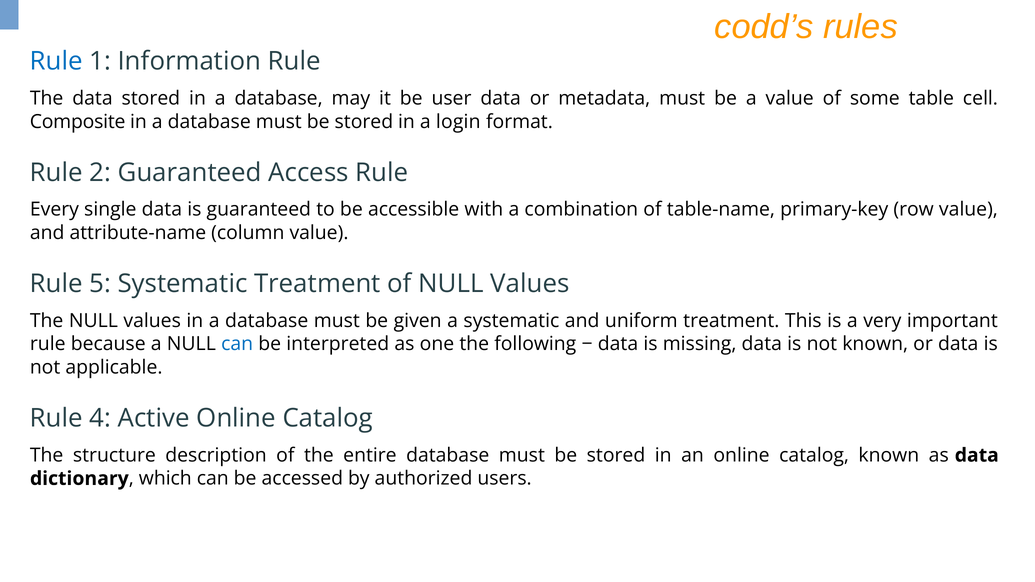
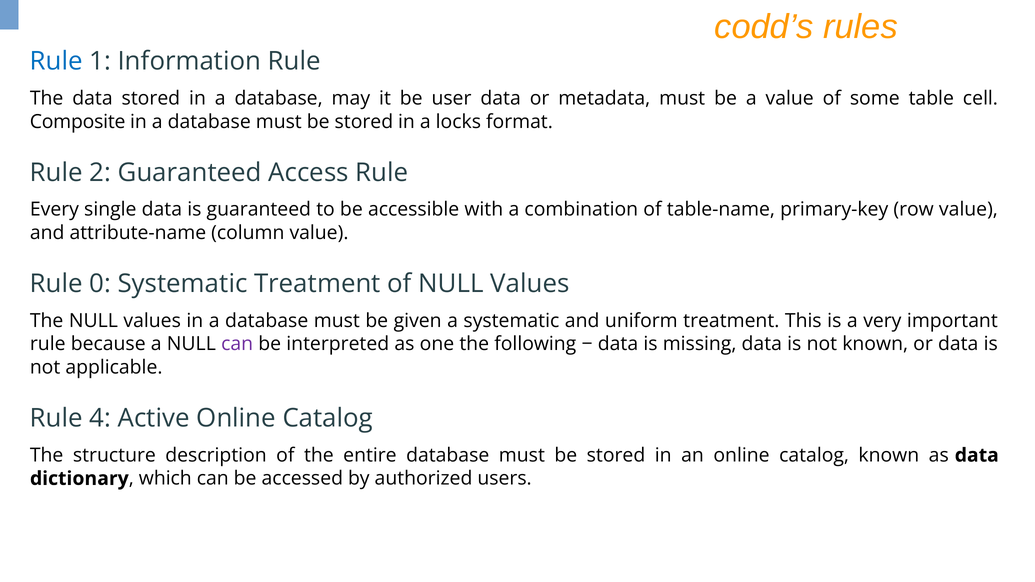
login: login -> locks (458, 122)
5: 5 -> 0 (100, 284)
can colour: blue -> purple (237, 344)
